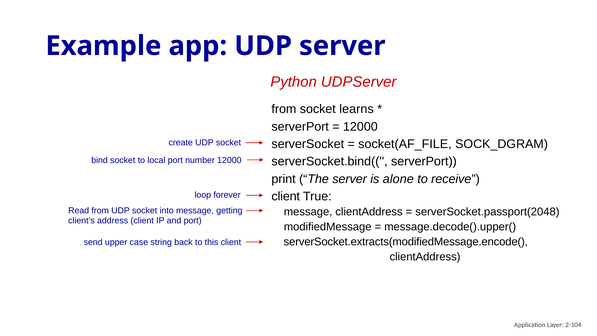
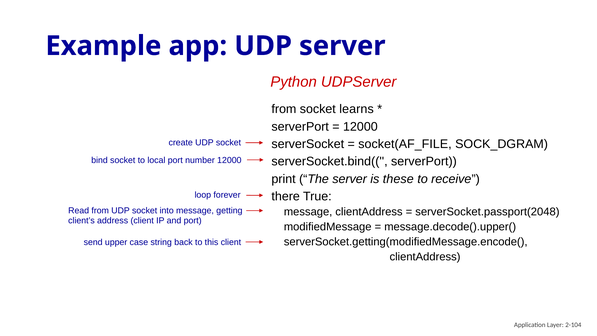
alone: alone -> these (398, 179)
client: client -> there (286, 196)
serverSocket.extracts(modifiedMessage.encode(: serverSocket.extracts(modifiedMessage.encode( -> serverSocket.getting(modifiedMessage.encode( (406, 242)
